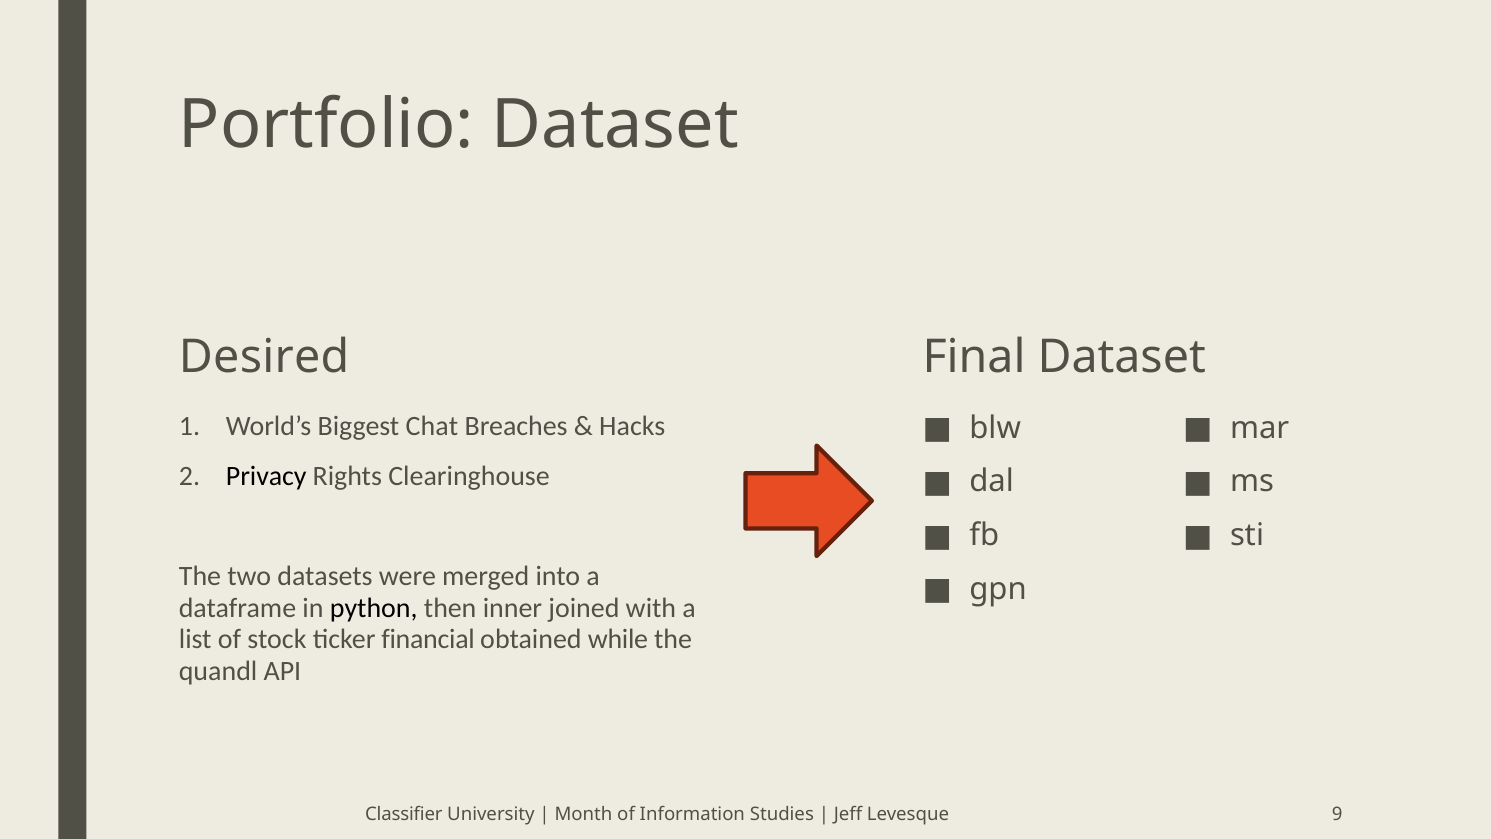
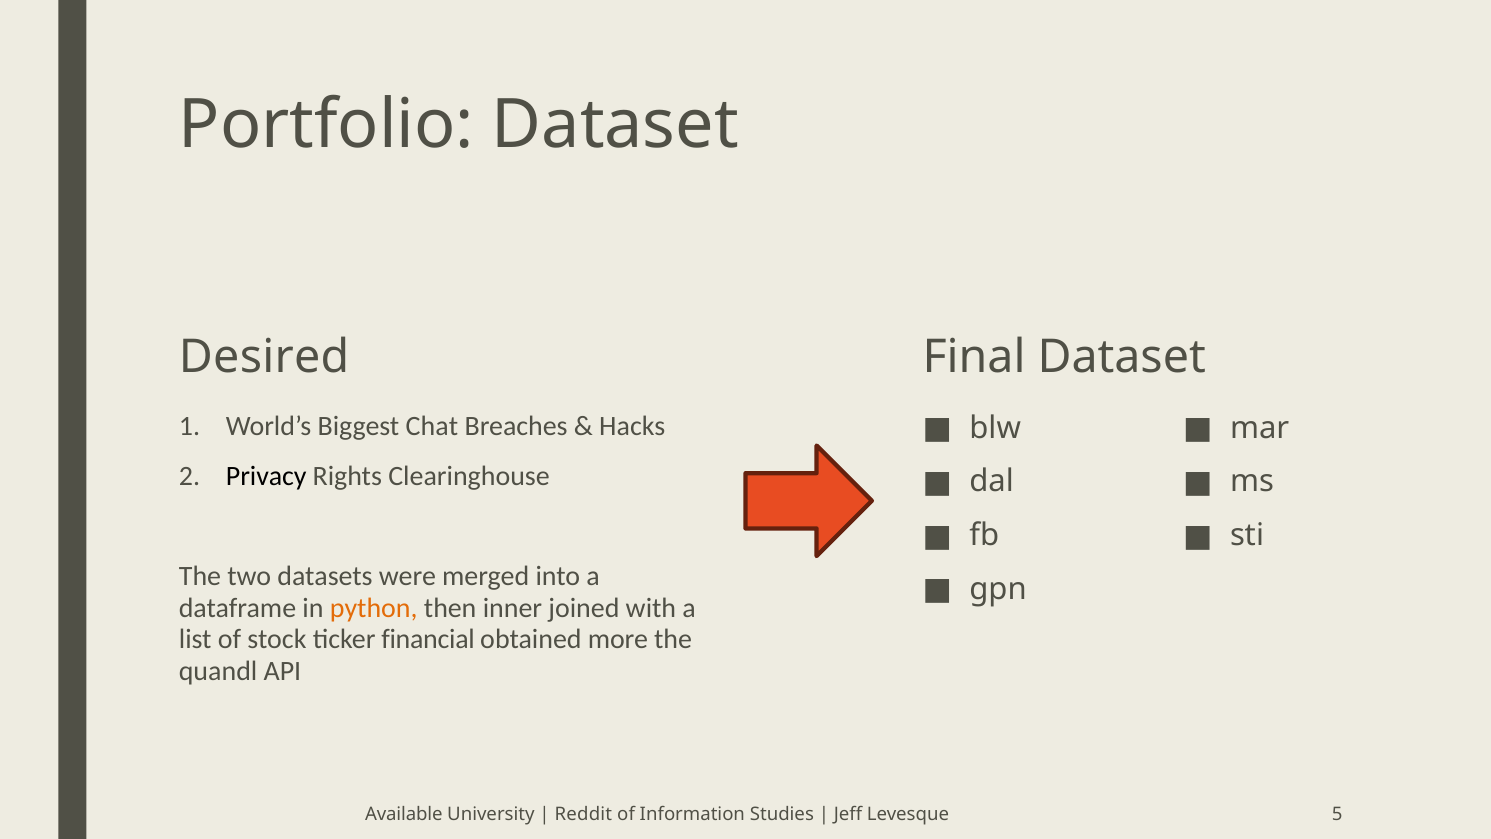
python colour: black -> orange (374, 608)
while: while -> more (618, 639)
Classifier: Classifier -> Available (404, 814)
Month: Month -> Reddit (583, 814)
9: 9 -> 5 (1337, 814)
